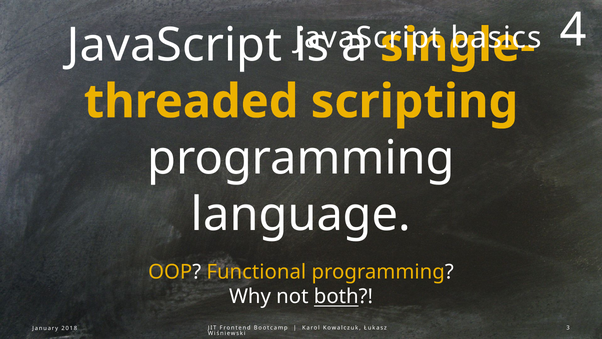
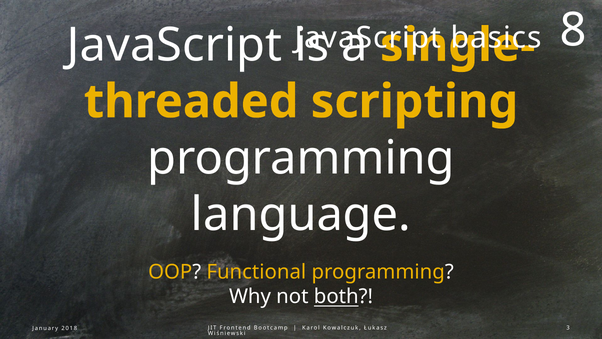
4: 4 -> 8 (573, 30)
